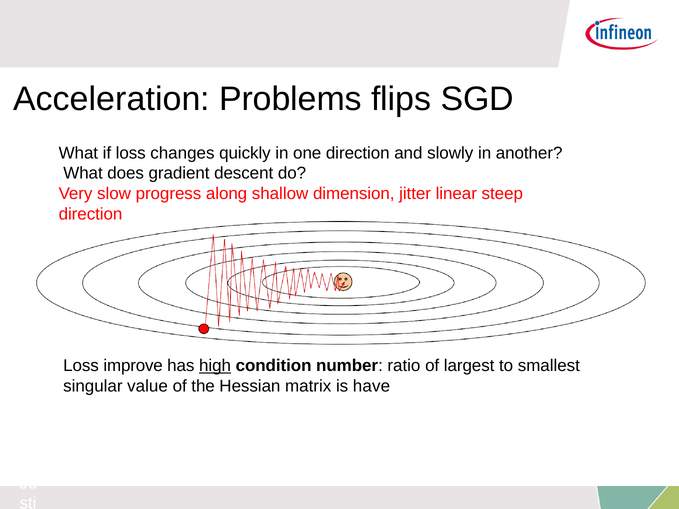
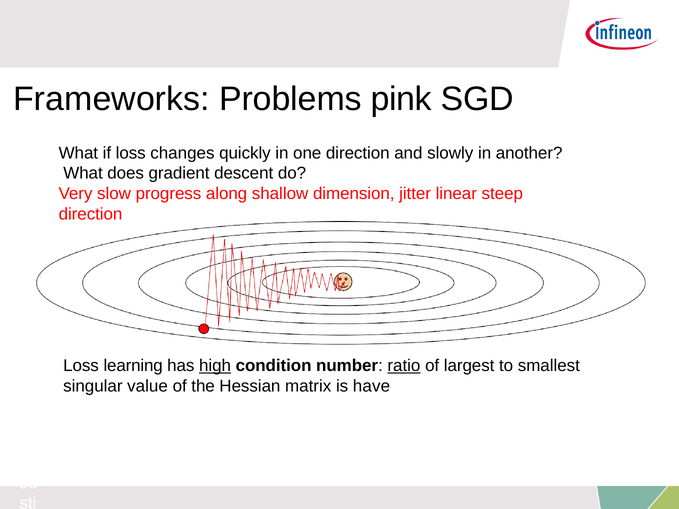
Acceleration: Acceleration -> Frameworks (111, 99)
flips: flips -> pink (401, 99)
improve: improve -> learning (133, 366)
ratio underline: none -> present (404, 366)
